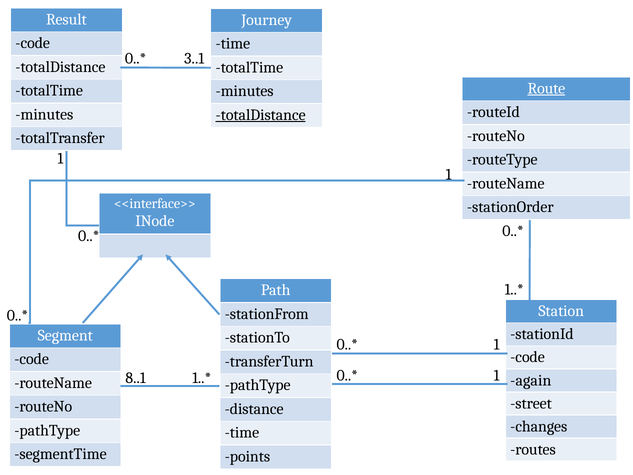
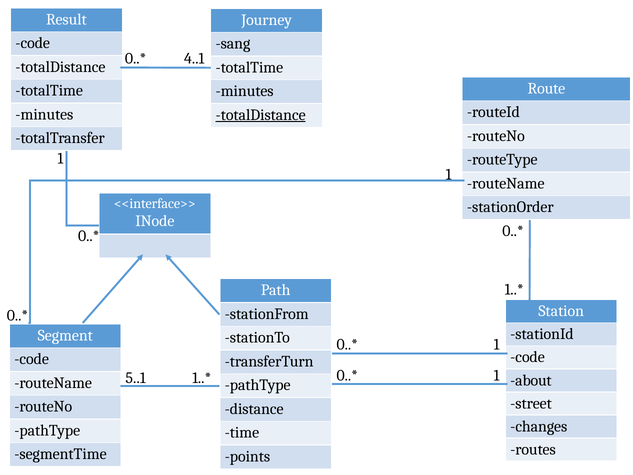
time: time -> sang (233, 44)
3..1: 3..1 -> 4..1 (194, 58)
Route underline: present -> none (546, 88)
8..1: 8..1 -> 5..1 (136, 378)
again: again -> about (531, 380)
